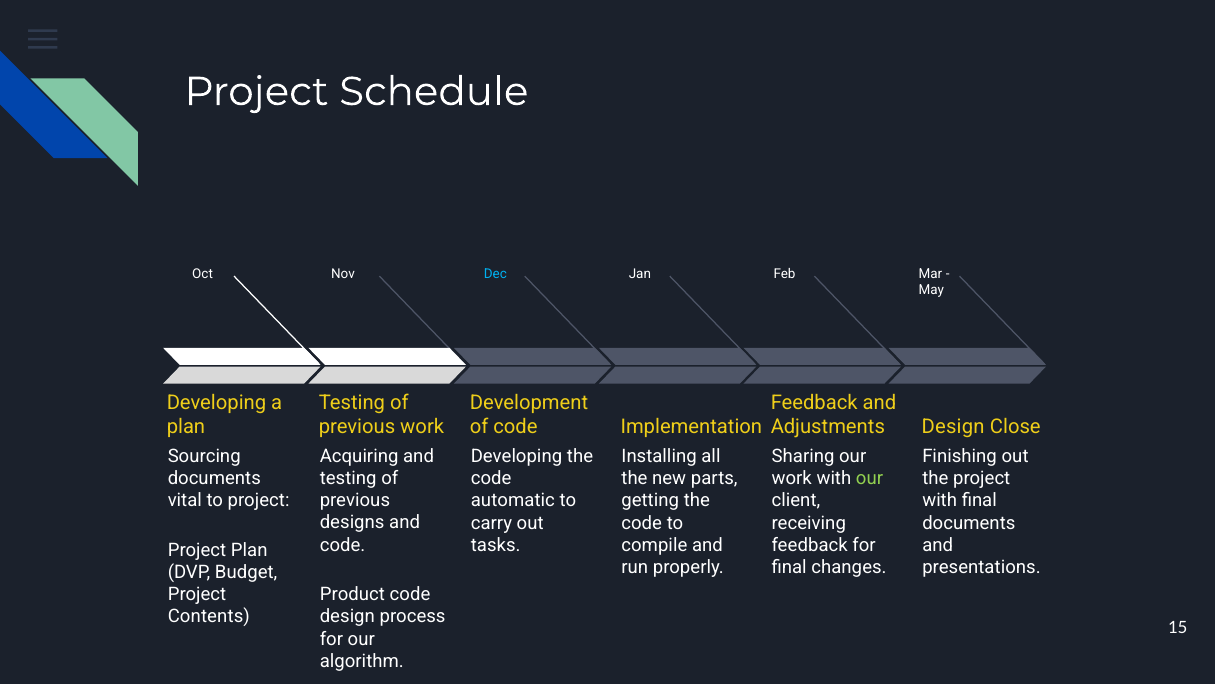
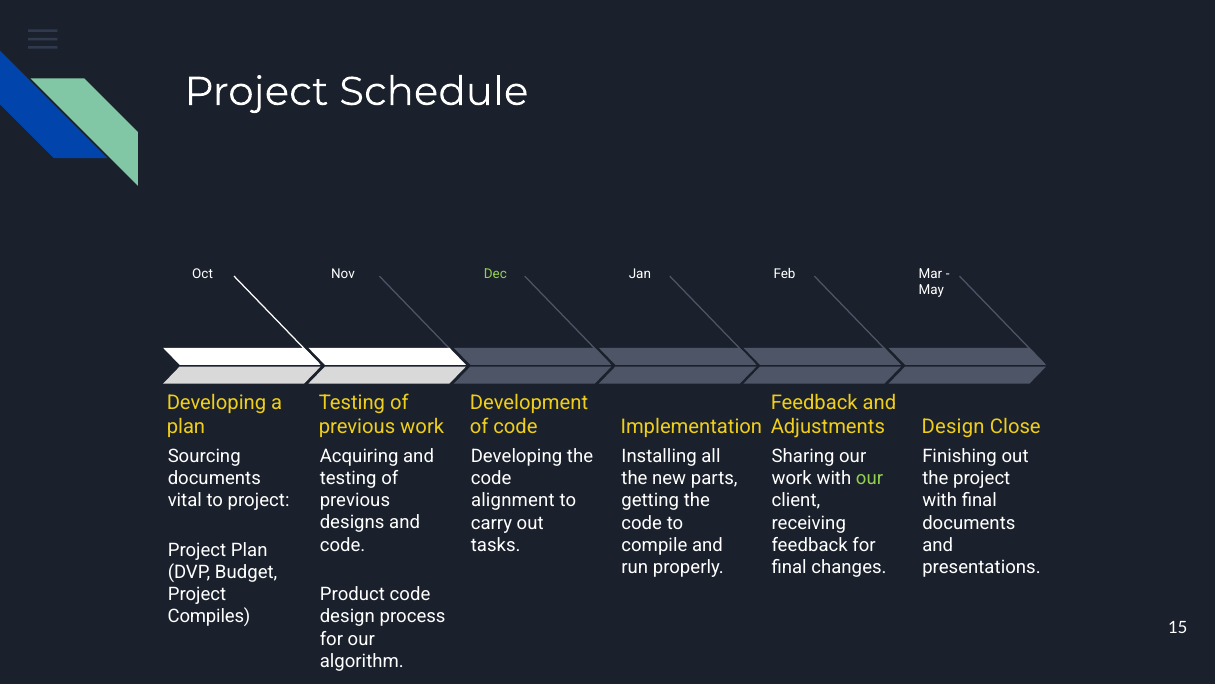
Dec colour: light blue -> light green (495, 274)
automatic: automatic -> alignment (513, 500)
Contents: Contents -> Compiles (209, 616)
